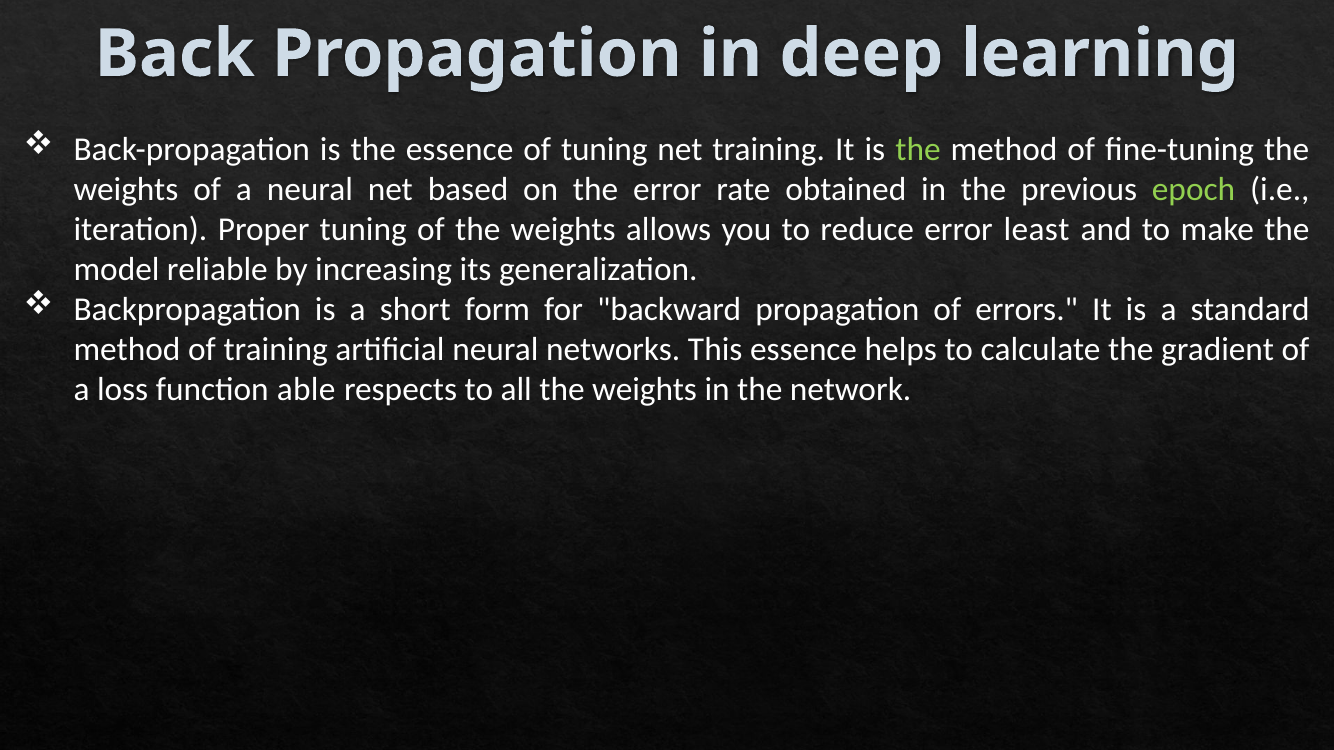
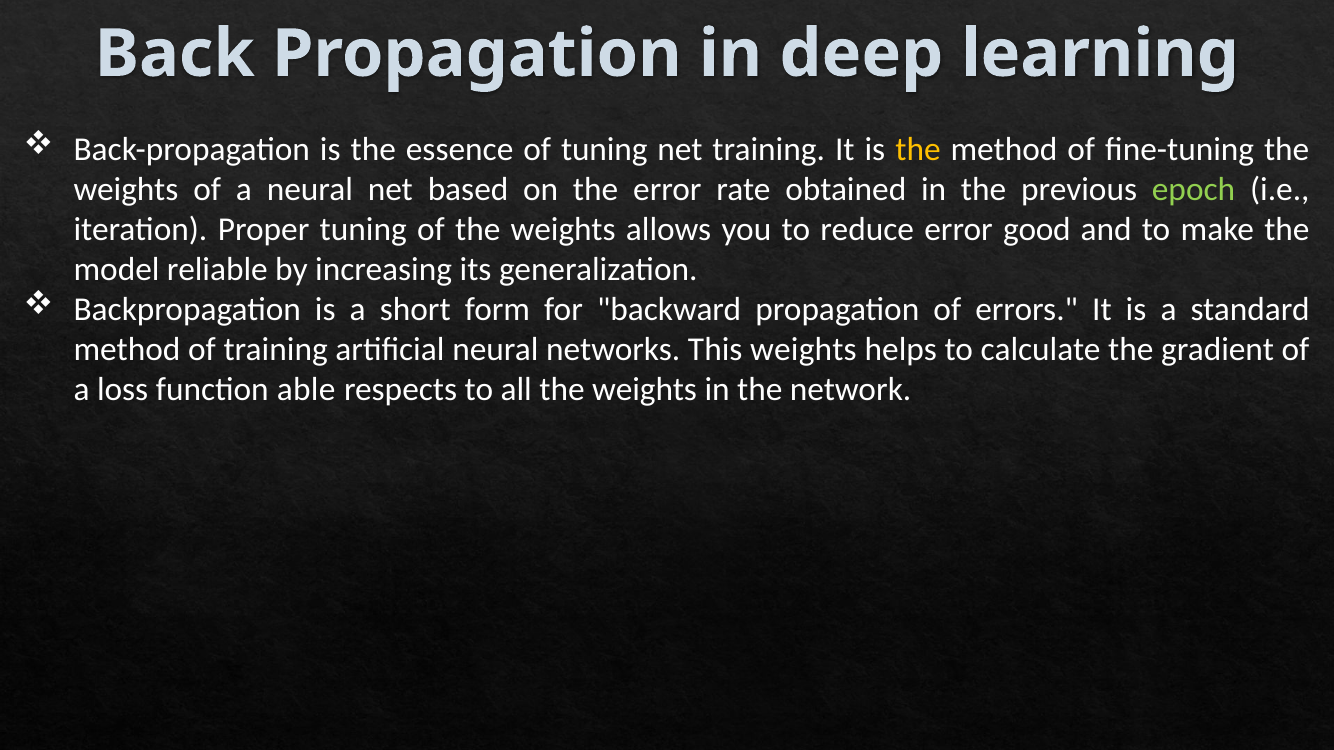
the colour: light green -> yellow (918, 149)
least: least -> good (1037, 229)
This essence: essence -> weights (803, 349)
